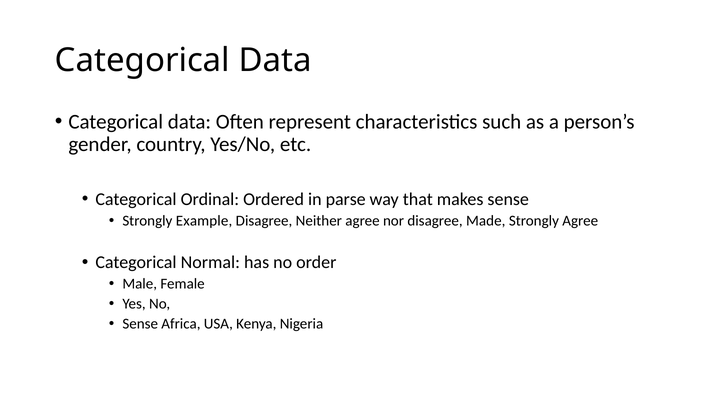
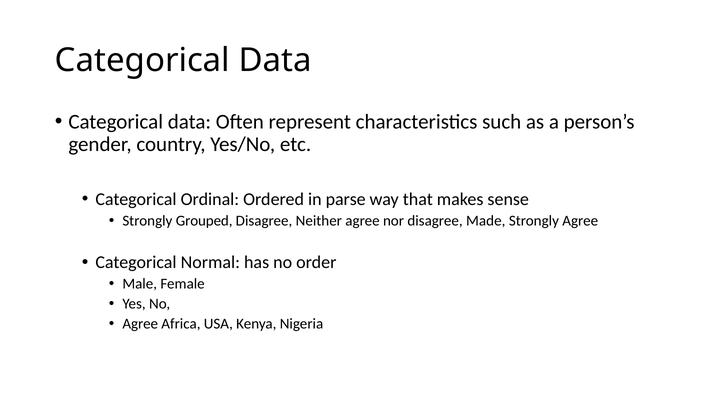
Example: Example -> Grouped (204, 221)
Sense: Sense -> Agree (140, 324)
